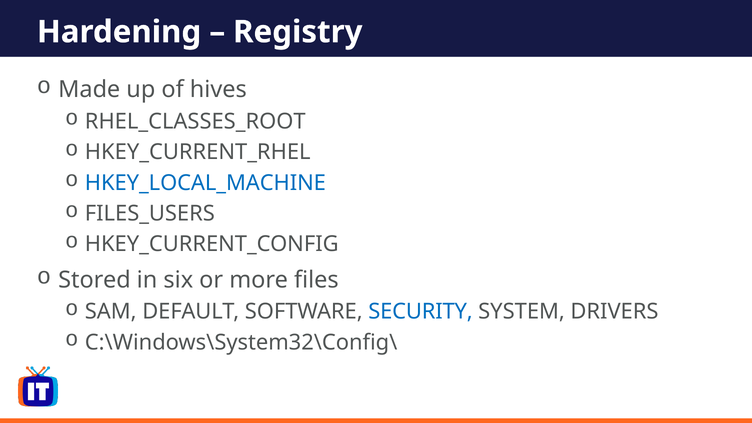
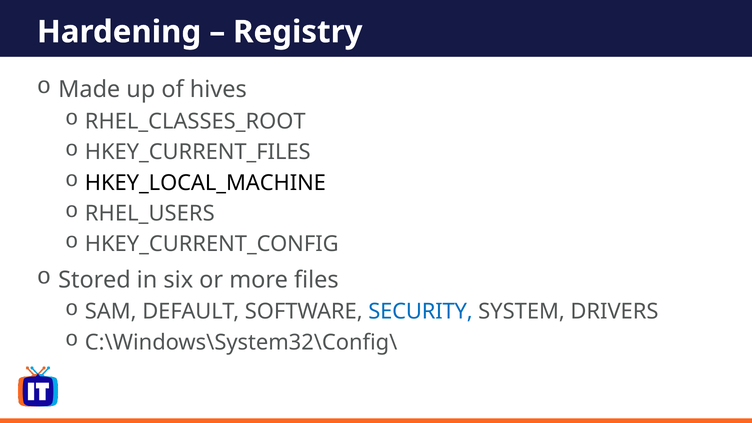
HKEY_CURRENT_RHEL: HKEY_CURRENT_RHEL -> HKEY_CURRENT_FILES (198, 152)
HKEY_LOCAL_MACHINE colour: blue -> black (205, 183)
FILES_USERS: FILES_USERS -> RHEL_USERS (150, 214)
